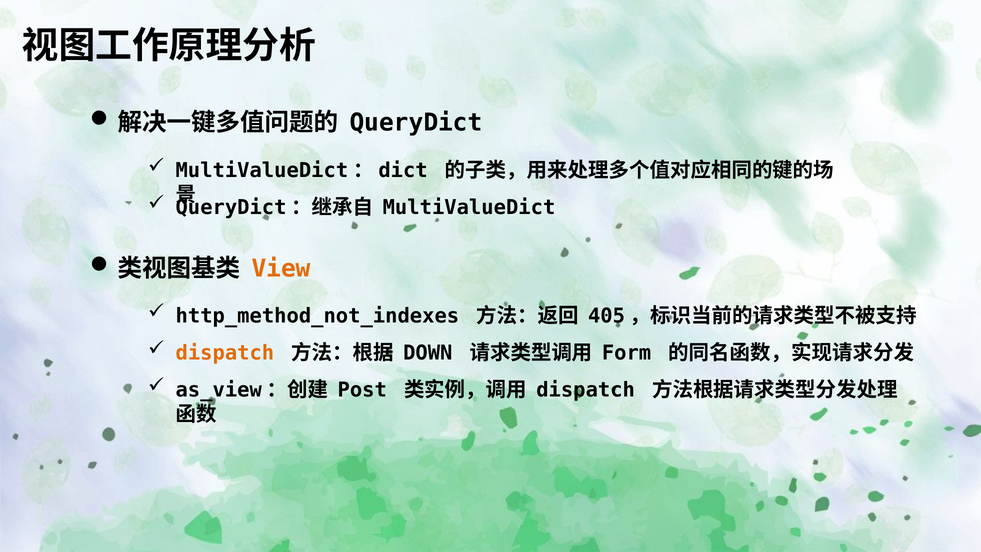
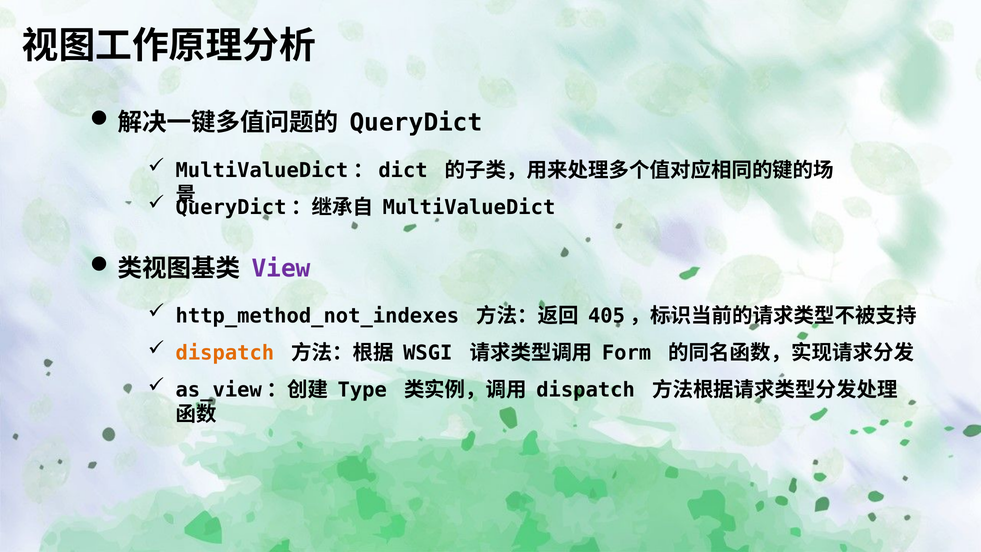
View colour: orange -> purple (281, 269)
DOWN: DOWN -> WSGI (428, 353)
Post: Post -> Type (362, 390)
